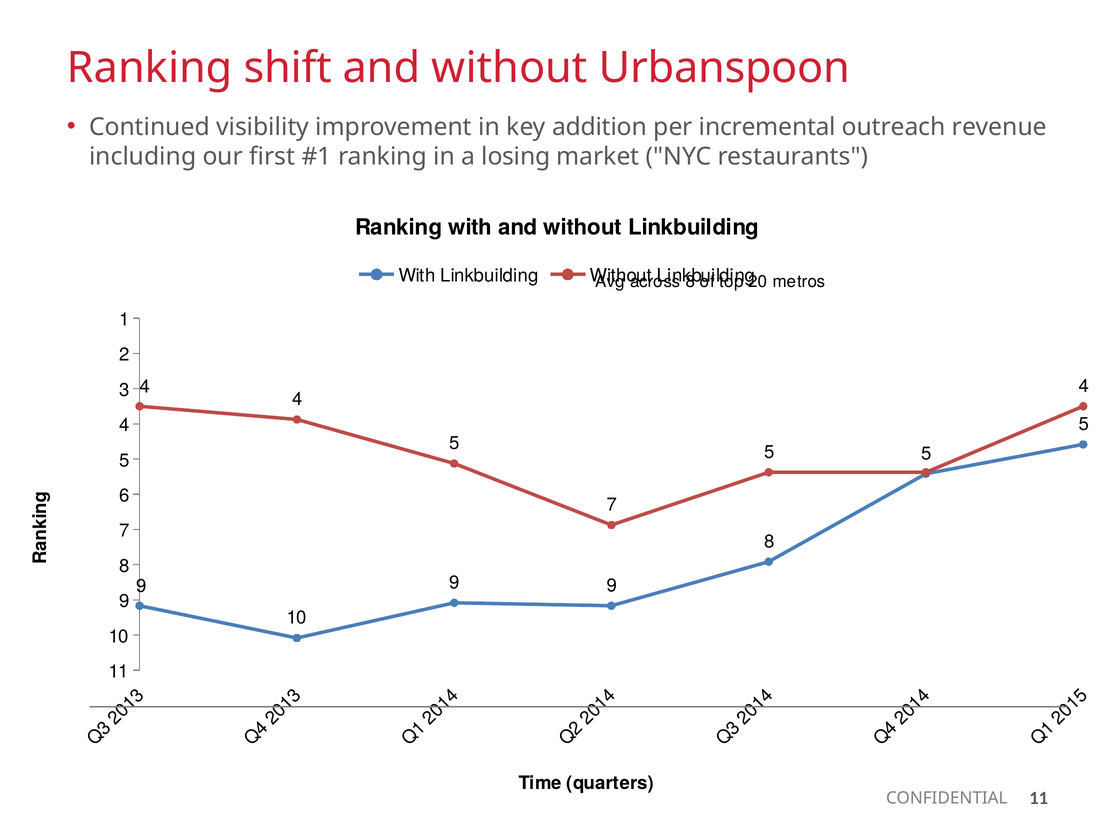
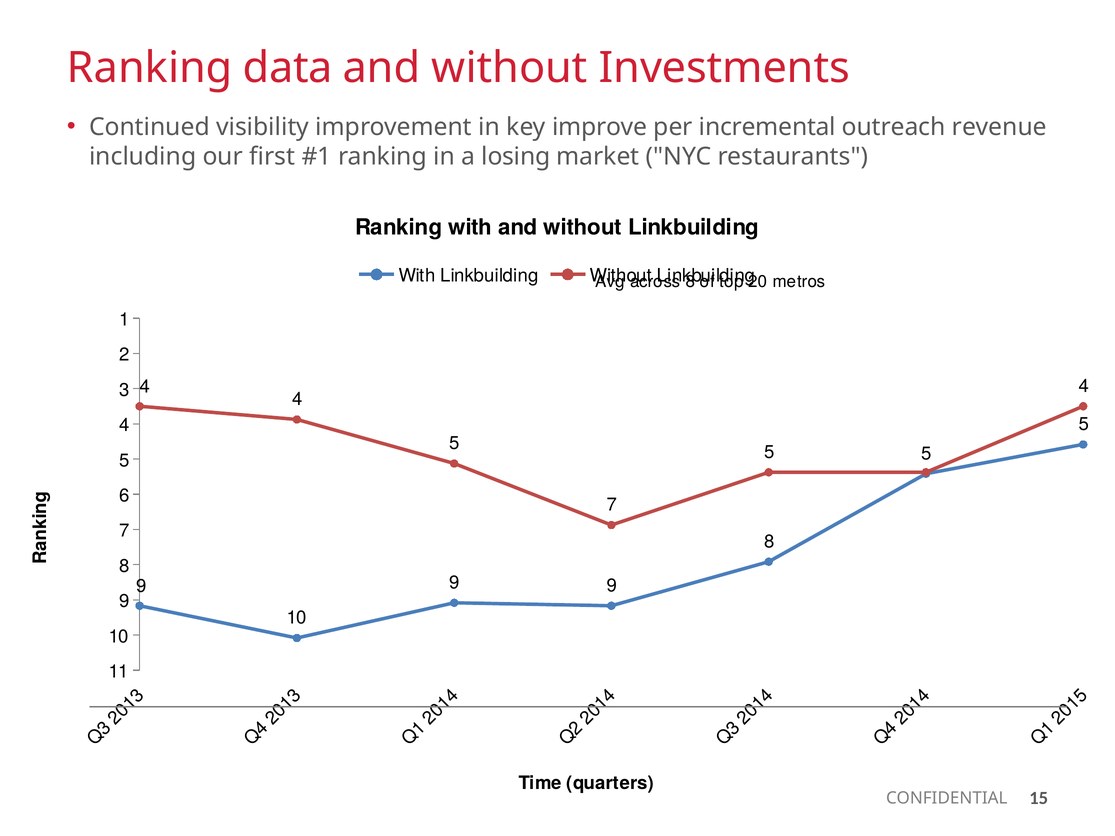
shift: shift -> data (288, 68)
Urbanspoon: Urbanspoon -> Investments (724, 68)
addition: addition -> improve (600, 127)
11: 11 -> 15 (1039, 798)
